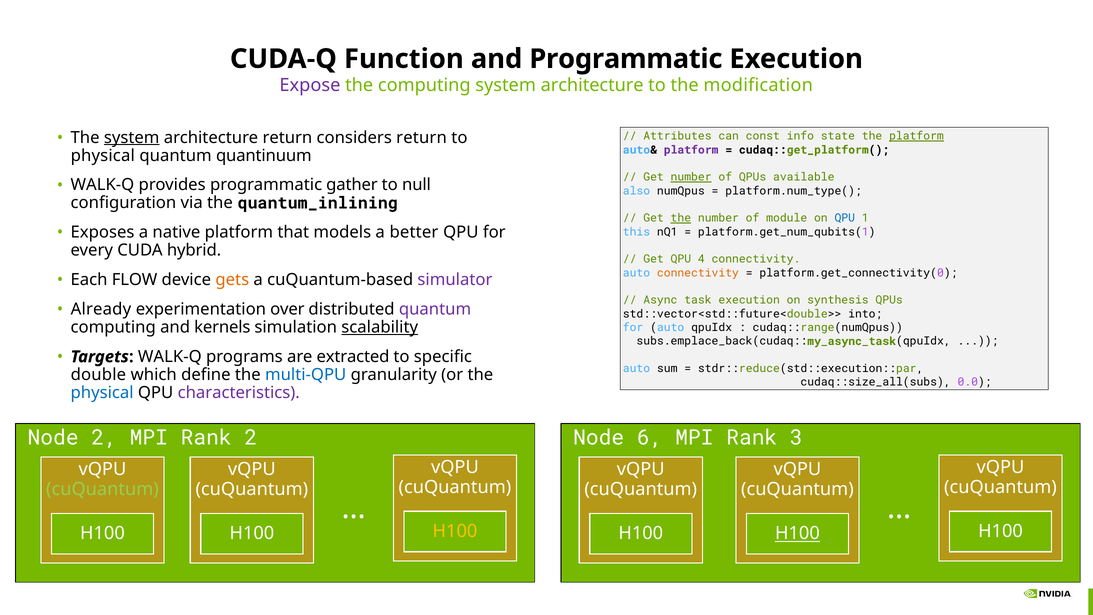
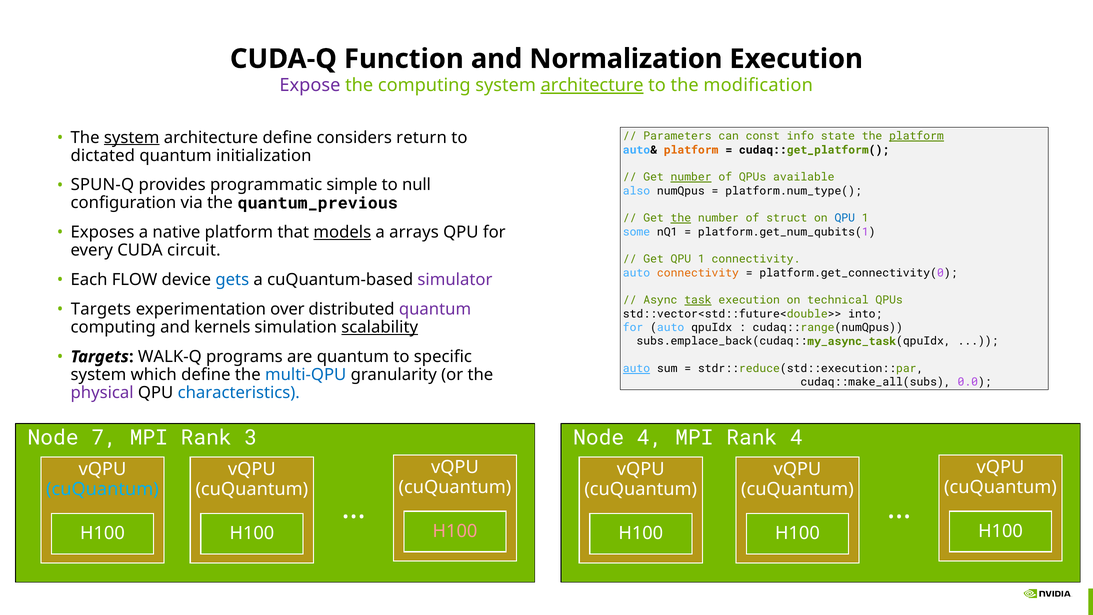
and Programmatic: Programmatic -> Normalization (626, 59)
architecture underline: none -> present (592, 85)
Attributes: Attributes -> Parameters (677, 136)
architecture return: return -> define (287, 137)
platform colour: purple -> orange (691, 150)
physical: physical -> dictated (103, 155)
quantinuum: quantinuum -> initialization (264, 155)
WALK-Q: WALK-Q -> SPUN-Q (102, 185)
gather: gather -> simple (352, 185)
quantum_inlining: quantum_inlining -> quantum_previous (318, 203)
module: module -> struct (787, 218)
this: this -> some (636, 232)
models underline: none -> present (342, 232)
better: better -> arrays (414, 232)
hybrid: hybrid -> circuit (194, 250)
Get QPU 4: 4 -> 1 (701, 259)
gets colour: orange -> blue (232, 280)
task underline: none -> present (698, 300)
synthesis: synthesis -> technical (838, 300)
Already: Already -> Targets (101, 309)
are extracted: extracted -> quantum (353, 357)
auto underline: none -> present (636, 368)
double: double -> system (98, 375)
cudaq::size_all(subs: cudaq::size_all(subs -> cudaq::make_all(subs (876, 382)
physical colour: blue -> purple (102, 393)
characteristics colour: purple -> blue (239, 393)
Node 2: 2 -> 7 (104, 438)
Rank 2: 2 -> 3 (251, 438)
Node 6: 6 -> 4 (650, 438)
Rank 3: 3 -> 4 (796, 438)
cuQuantum colour: light green -> light blue (102, 489)
H100 colour: yellow -> pink (455, 531)
H100 underline: present -> none (797, 533)
